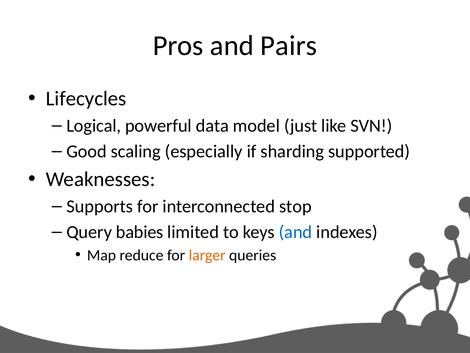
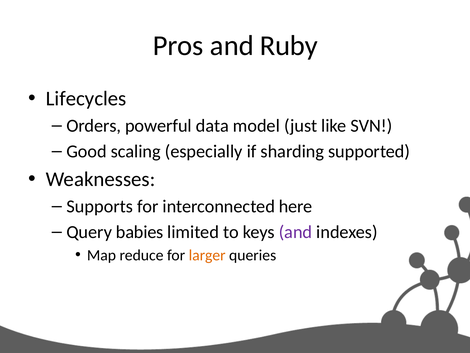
Pairs: Pairs -> Ruby (289, 45)
Logical: Logical -> Orders (94, 126)
stop: stop -> here (296, 206)
and colour: blue -> purple (296, 232)
